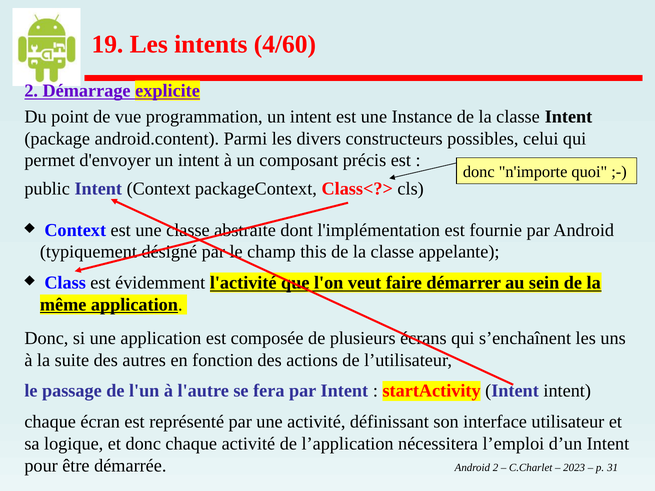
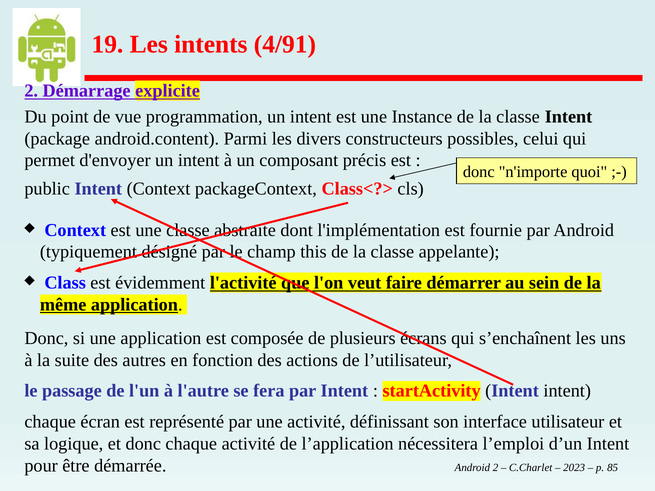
4/60: 4/60 -> 4/91 (285, 44)
31: 31 -> 85 (613, 468)
